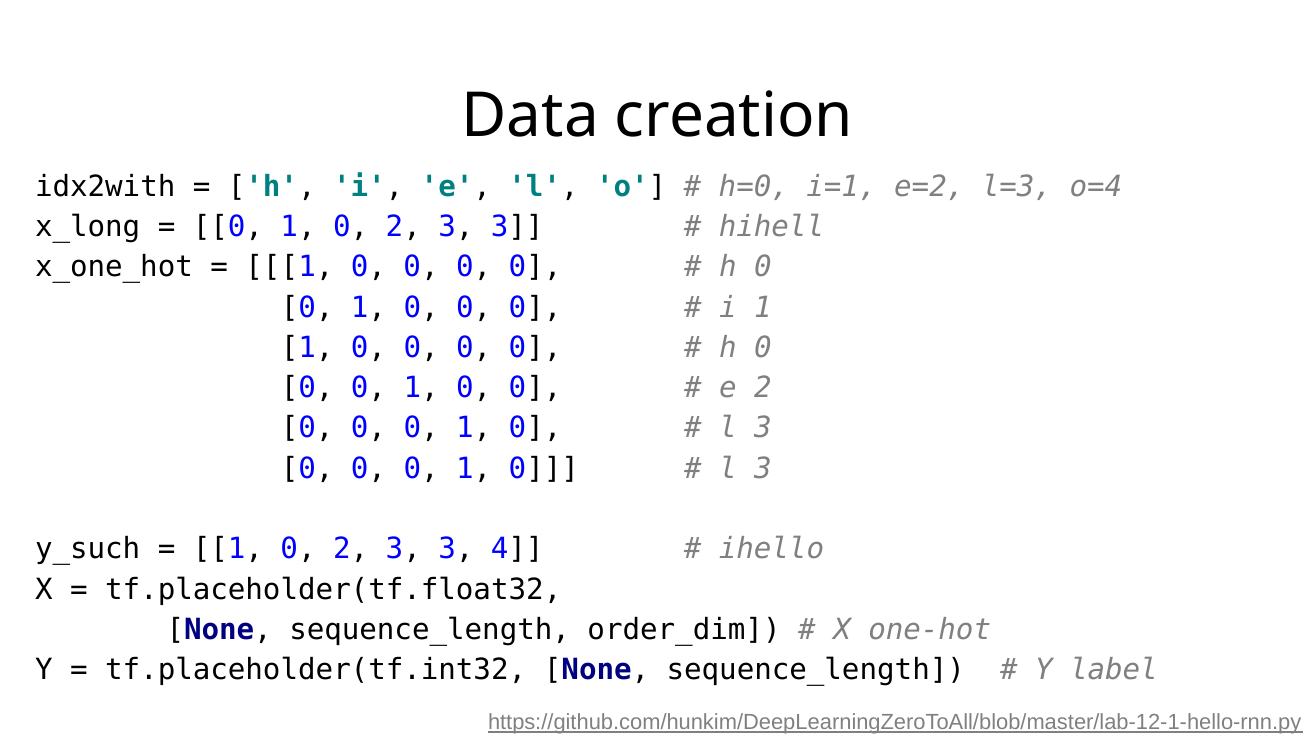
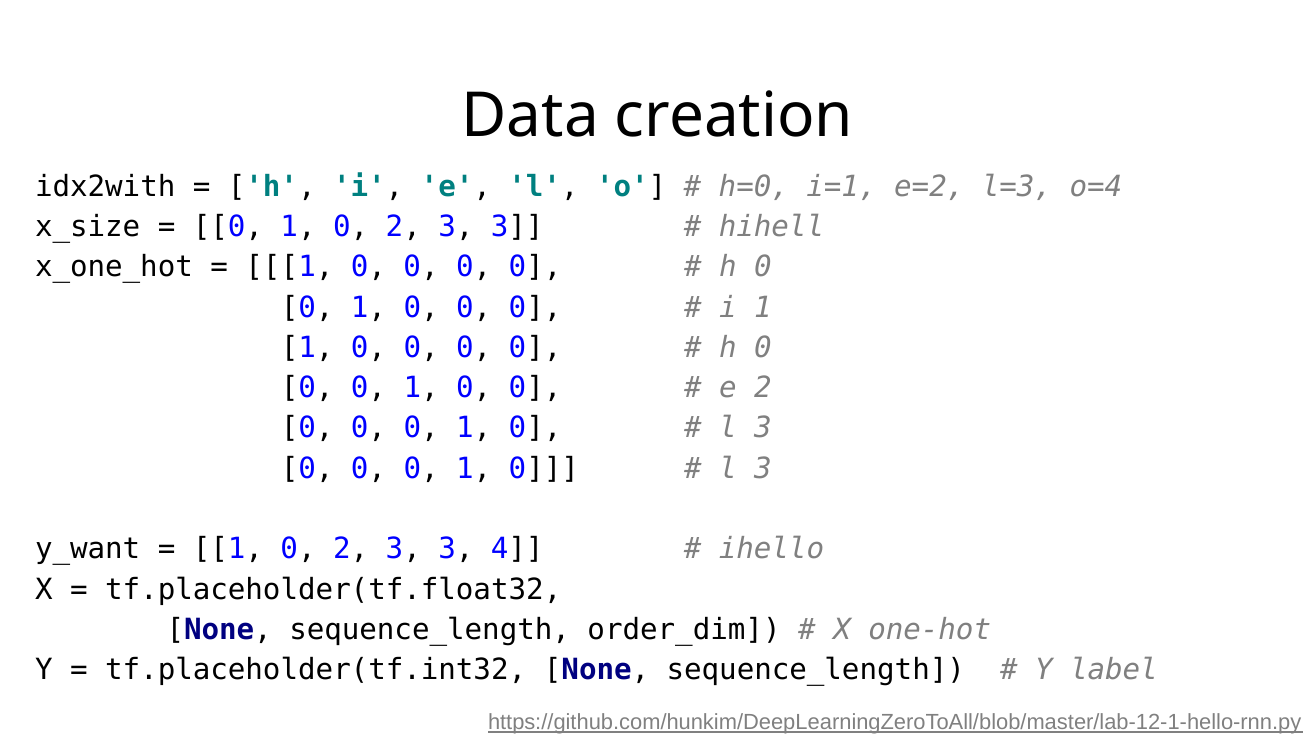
x_long: x_long -> x_size (88, 227)
y_such: y_such -> y_want (88, 549)
